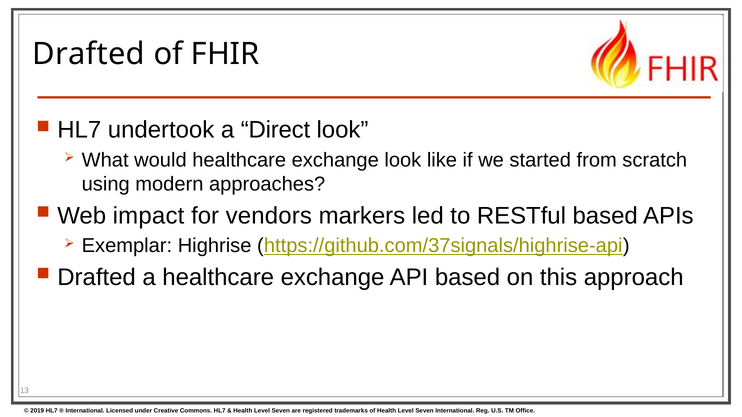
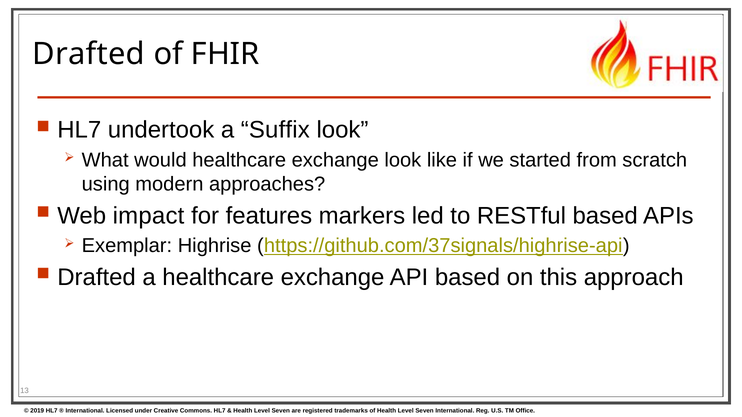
Direct: Direct -> Suffix (275, 130)
vendors: vendors -> features (269, 216)
